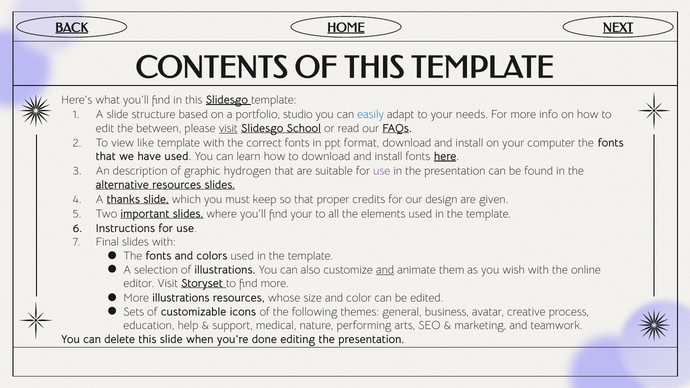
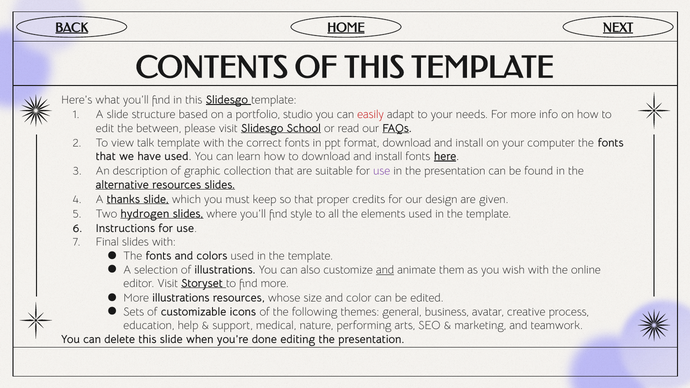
easily colour: blue -> red (371, 115)
visit underline: present -> none (228, 128)
like: like -> talk (146, 143)
hydrogen: hydrogen -> collection (248, 171)
important: important -> hydrogen (145, 214)
find your: your -> style (301, 214)
